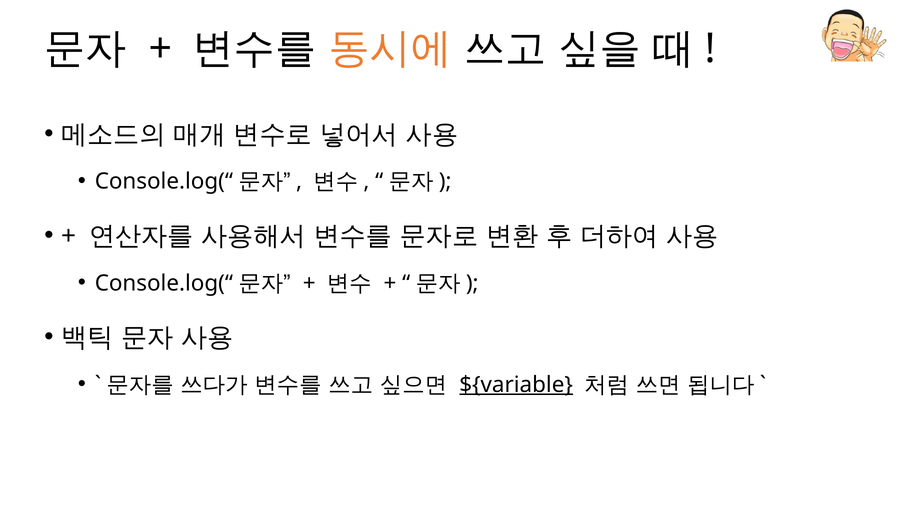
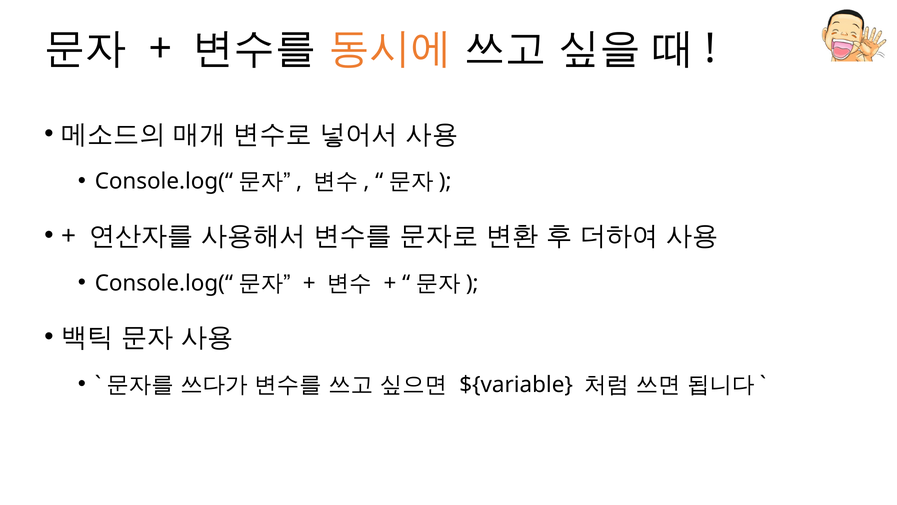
${variable underline: present -> none (516, 384)
